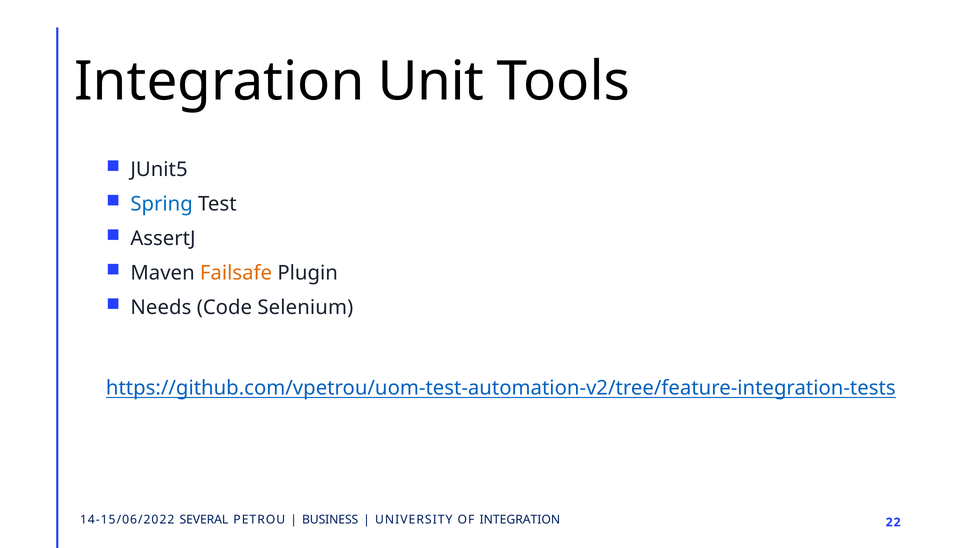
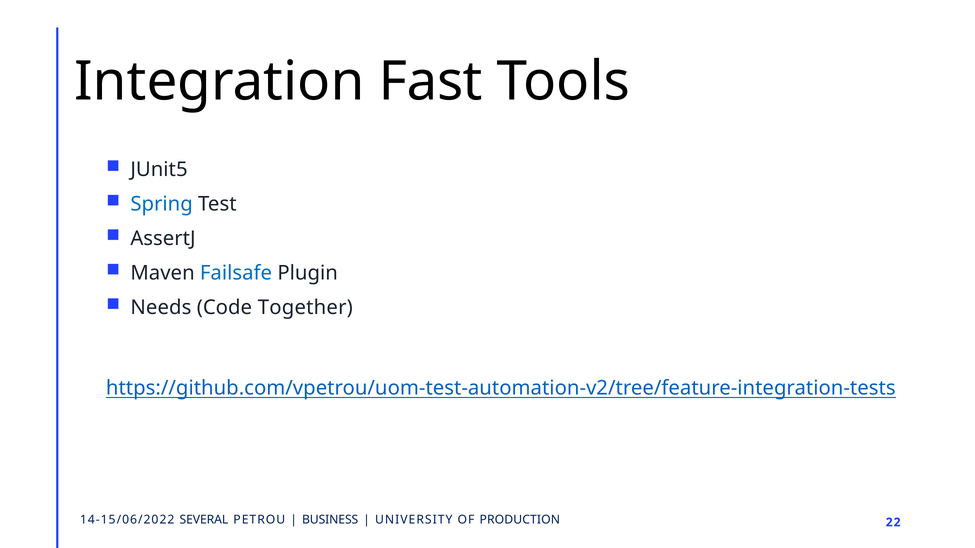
Unit: Unit -> Fast (431, 82)
Failsafe colour: orange -> blue (236, 273)
Selenium: Selenium -> Together (305, 308)
OF INTEGRATION: INTEGRATION -> PRODUCTION (520, 520)
